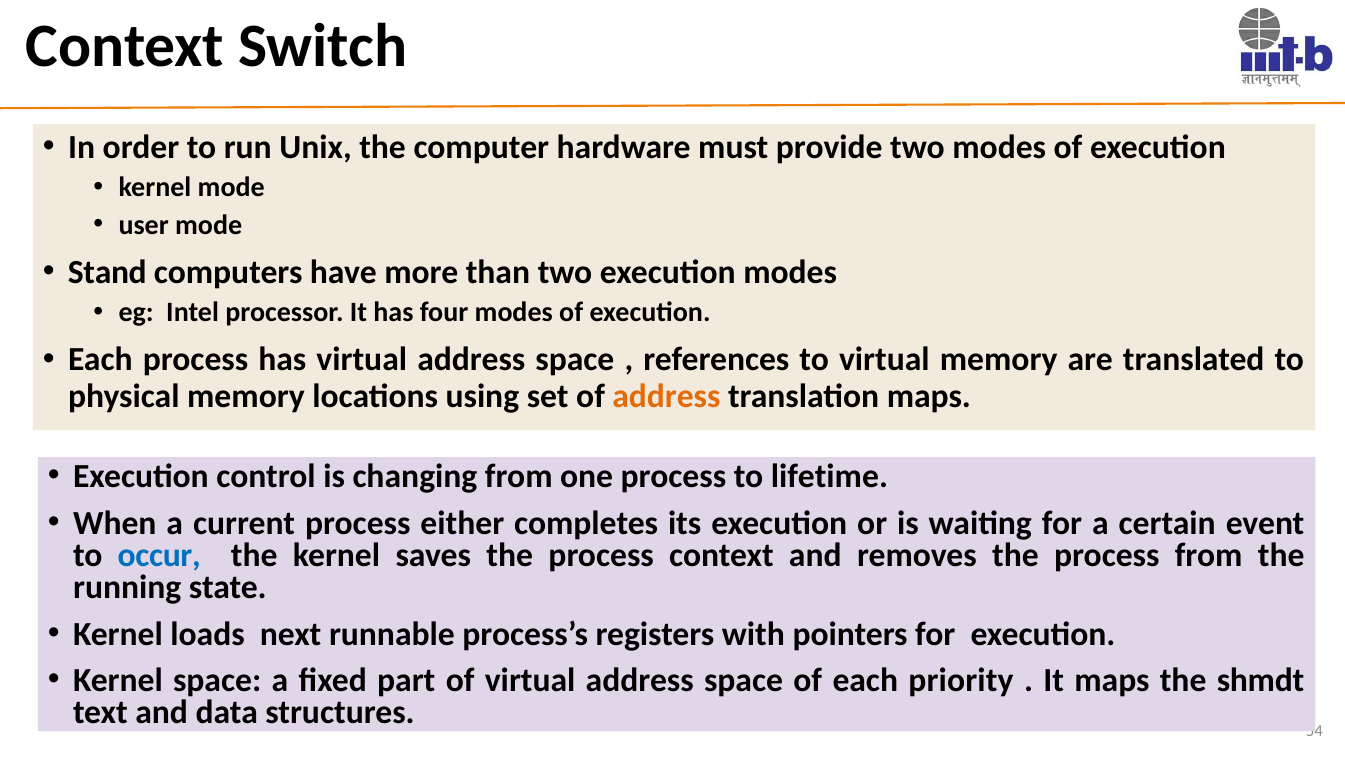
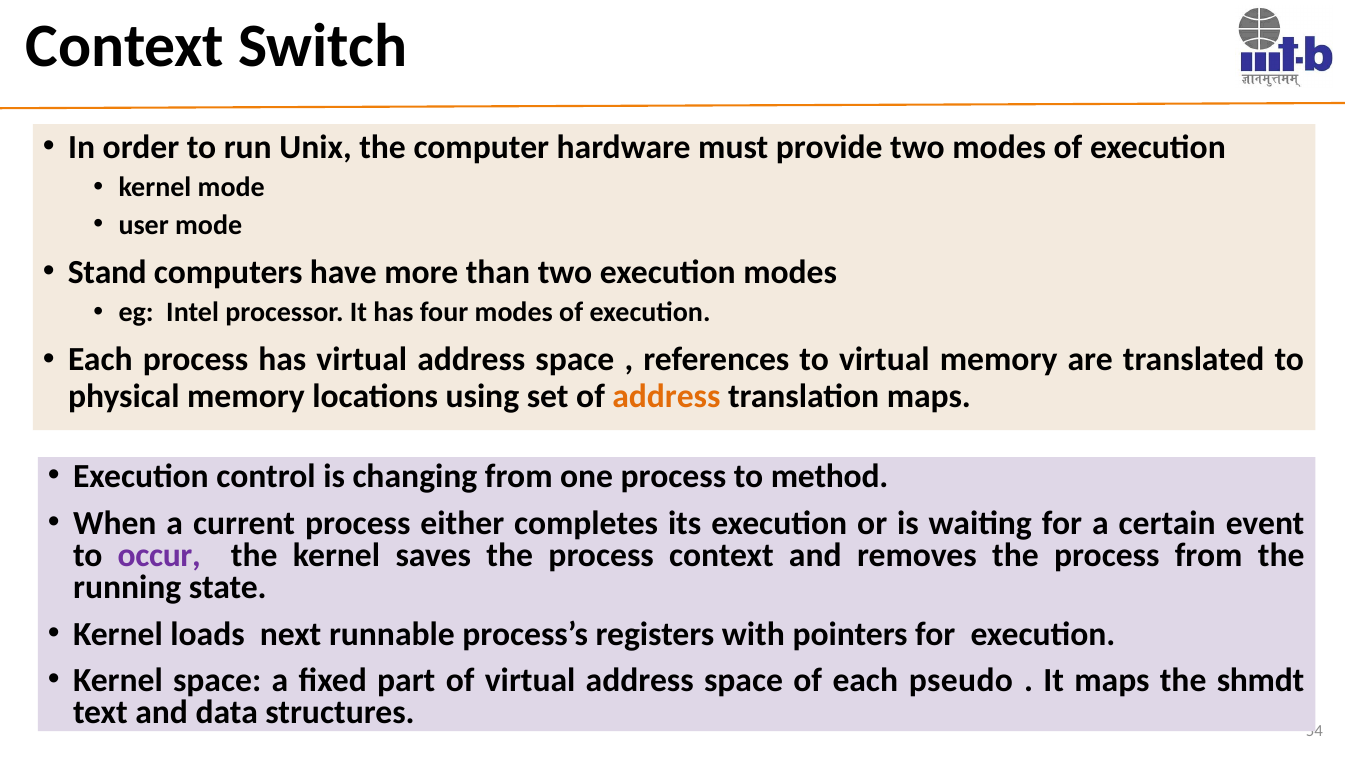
lifetime: lifetime -> method (830, 477)
occur colour: blue -> purple (159, 555)
priority: priority -> pseudo (961, 680)
